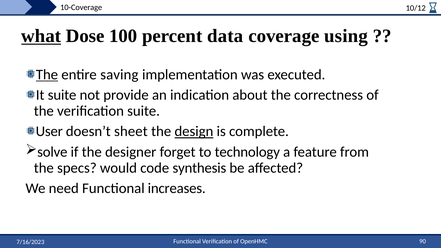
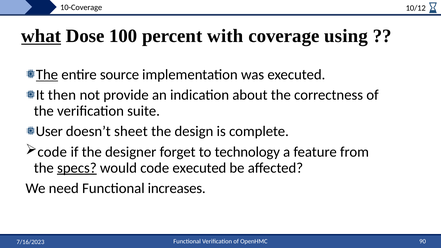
data: data -> with (225, 36)
saving: saving -> source (120, 75)
It suite: suite -> then (62, 95)
design underline: present -> none (194, 131)
solve: solve -> code (52, 152)
specs underline: none -> present (77, 168)
code synthesis: synthesis -> executed (199, 168)
